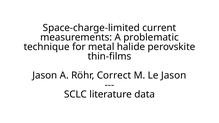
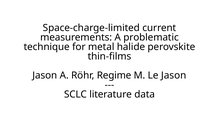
Correct: Correct -> Regime (114, 76)
